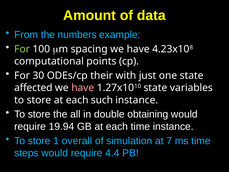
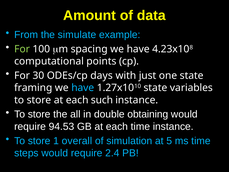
numbers: numbers -> simulate (77, 35)
their: their -> days (102, 75)
affected: affected -> framing (33, 88)
have colour: pink -> light blue (83, 88)
19.94: 19.94 -> 94.53 (61, 126)
7: 7 -> 5 (169, 141)
4.4: 4.4 -> 2.4 (112, 153)
